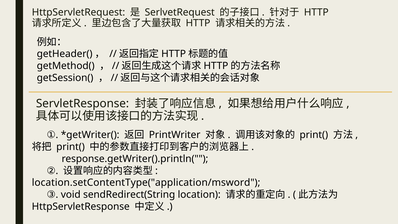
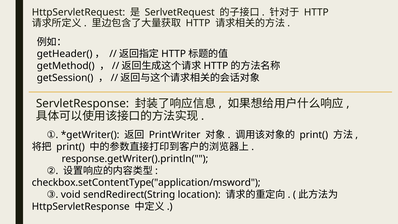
location.setContentType("application/msword: location.setContentType("application/msword -> checkbox.setContentType("application/msword (146, 183)
